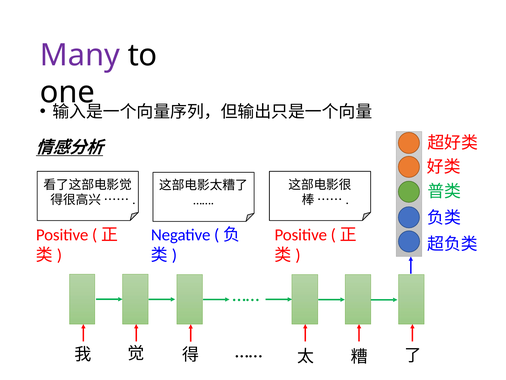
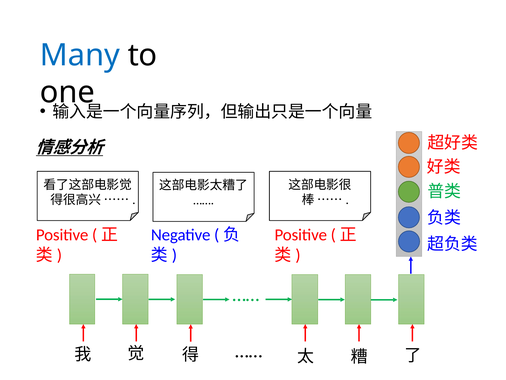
Many colour: purple -> blue (80, 55)
